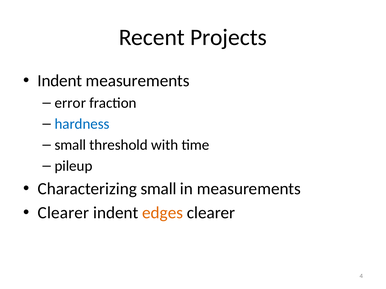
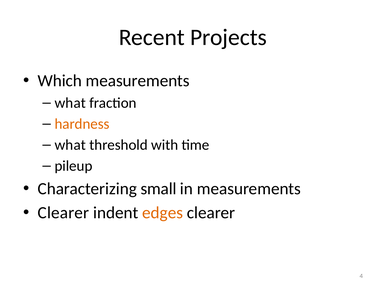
Indent: Indent -> Which (60, 81)
error: error -> what (70, 103)
hardness colour: blue -> orange (82, 124)
small: small -> what (70, 145)
